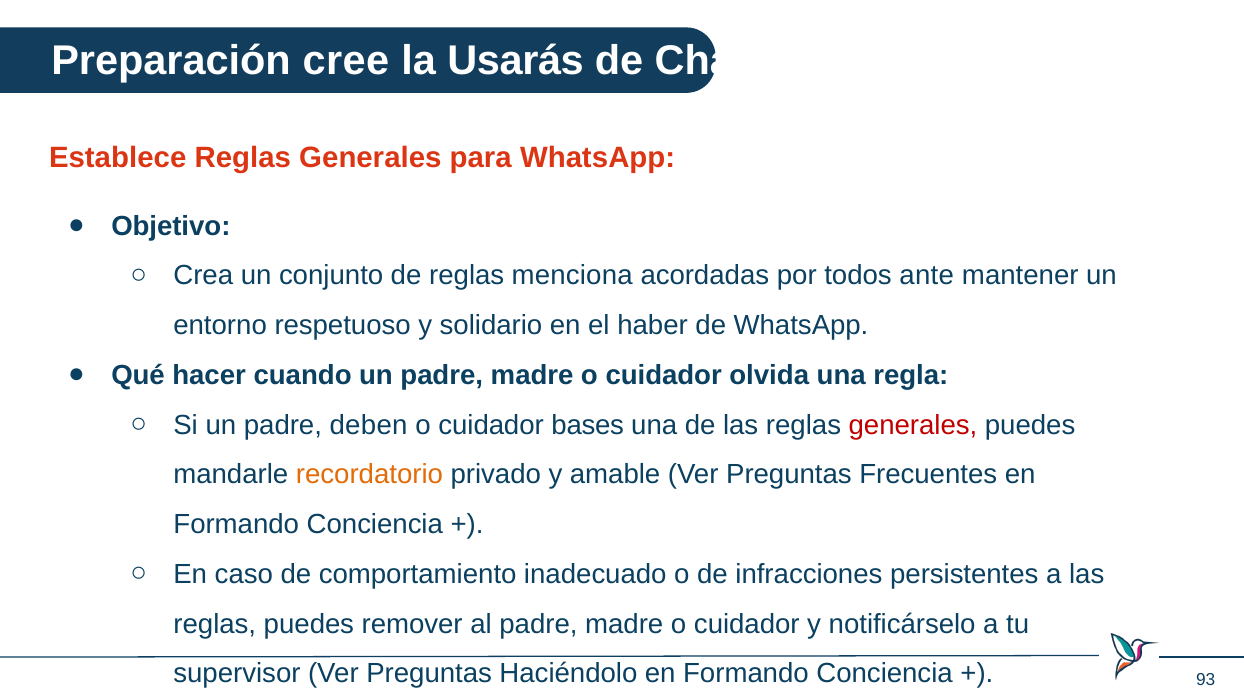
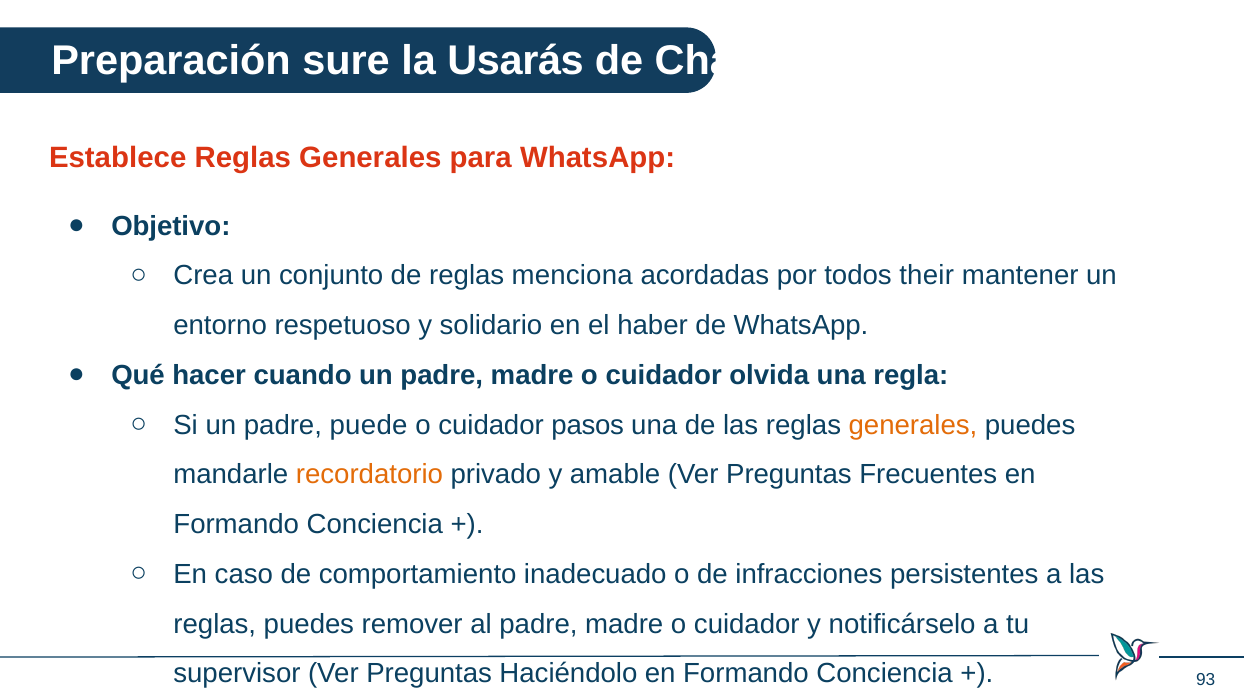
cree: cree -> sure (346, 61)
ante: ante -> their (927, 276)
deben: deben -> puede (369, 425)
bases: bases -> pasos (588, 425)
generales colour: red -> orange (913, 425)
